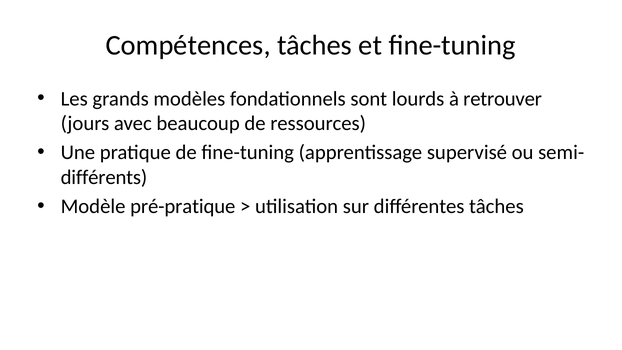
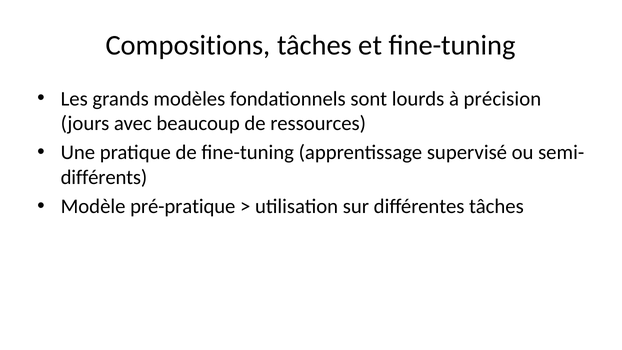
Compétences: Compétences -> Compositions (188, 45)
retrouver: retrouver -> précision (502, 99)
